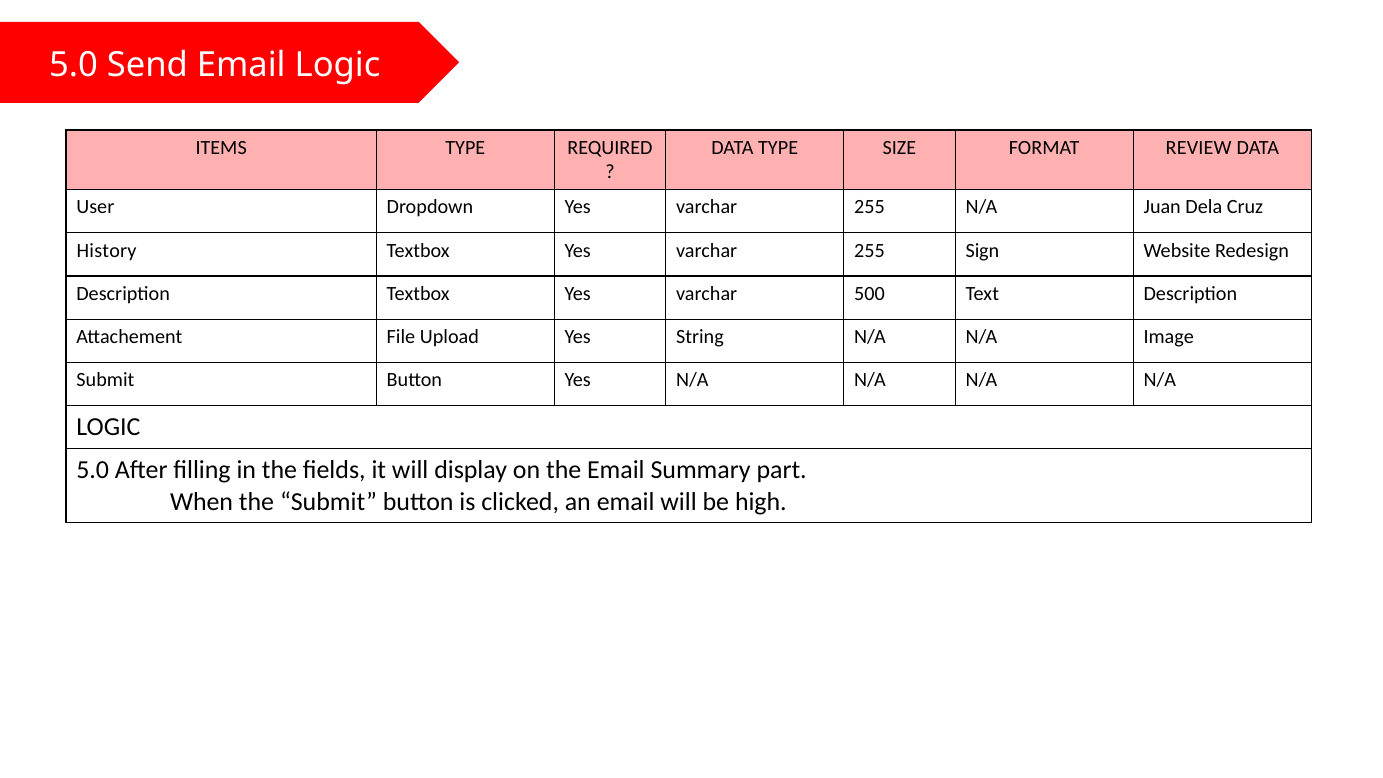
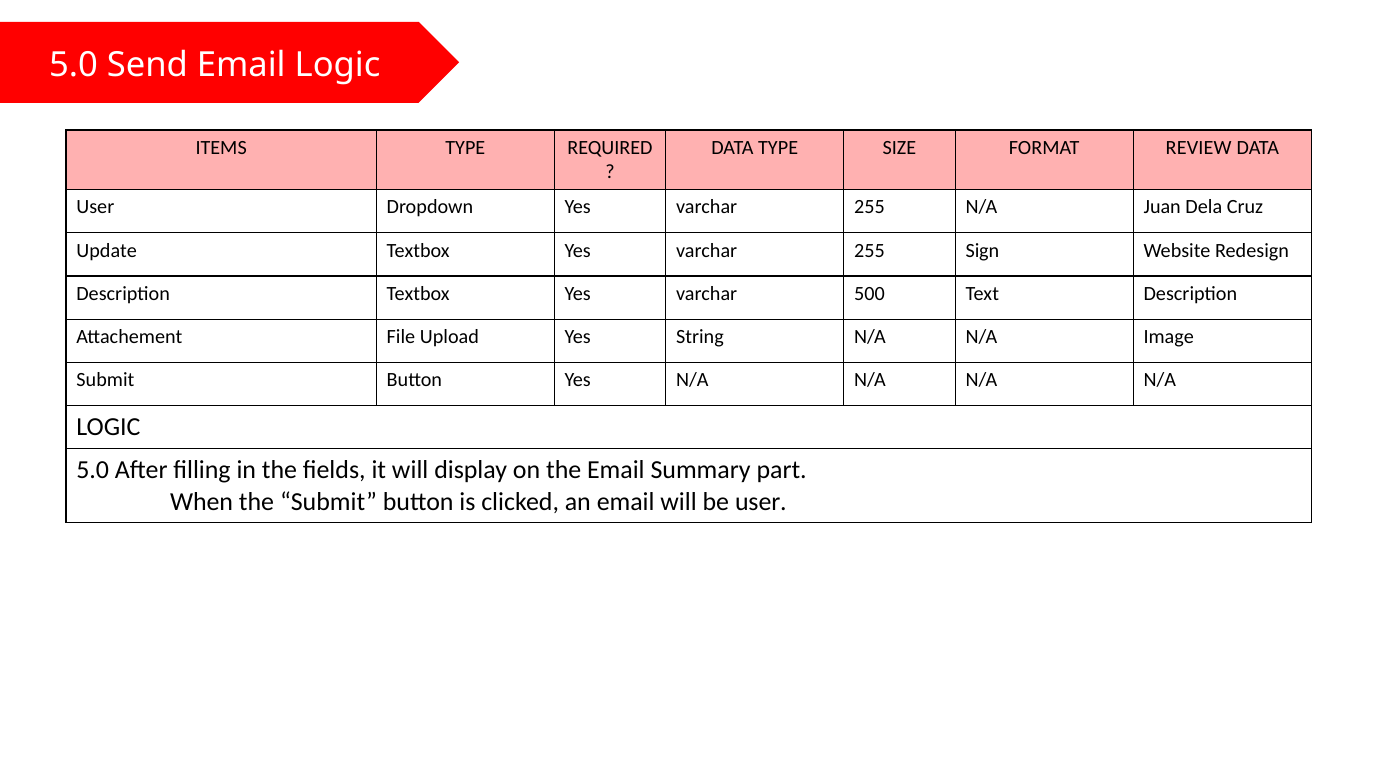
History: History -> Update (107, 250)
be high: high -> user (761, 502)
